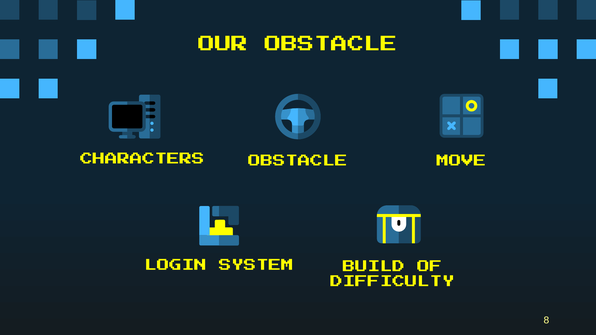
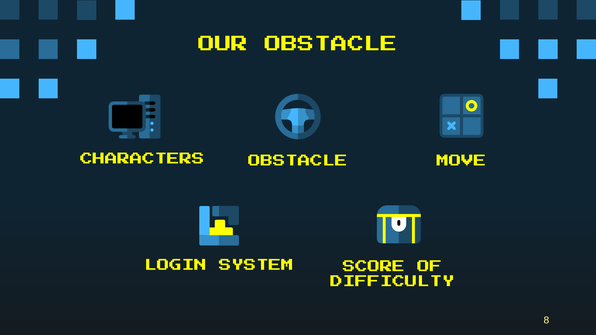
BUILD: BUILD -> SCORE (374, 269)
